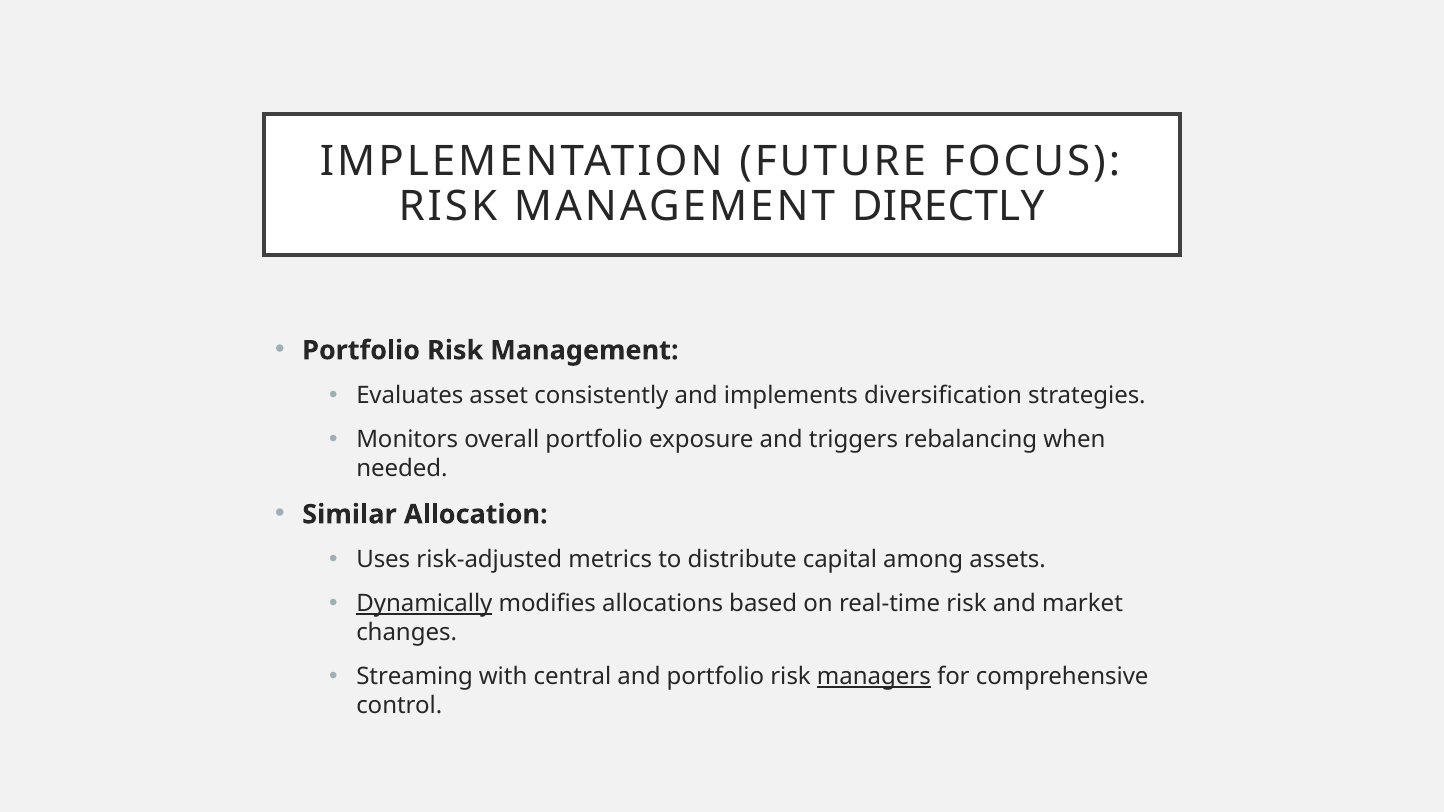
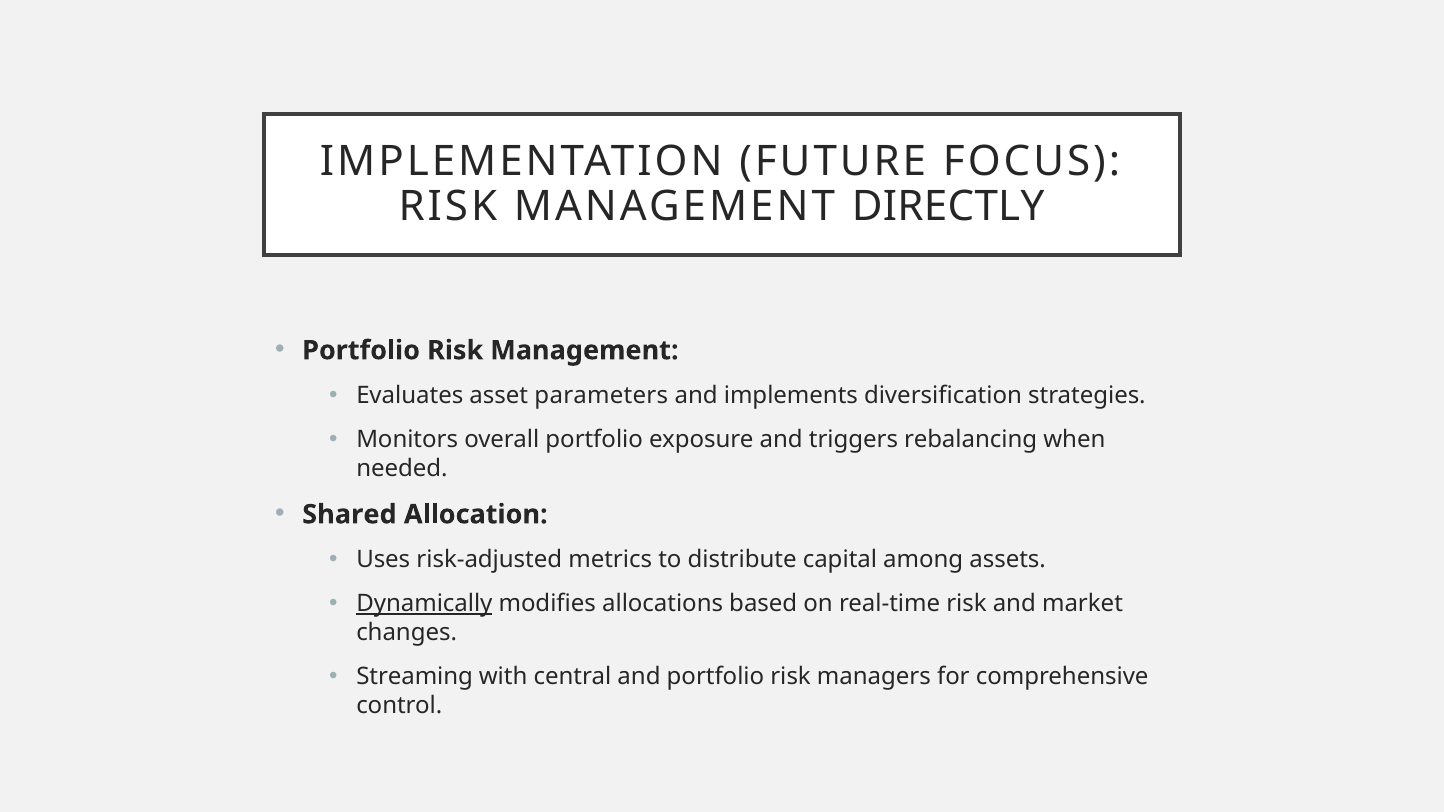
consistently: consistently -> parameters (601, 396)
Similar: Similar -> Shared (349, 515)
managers underline: present -> none (874, 677)
